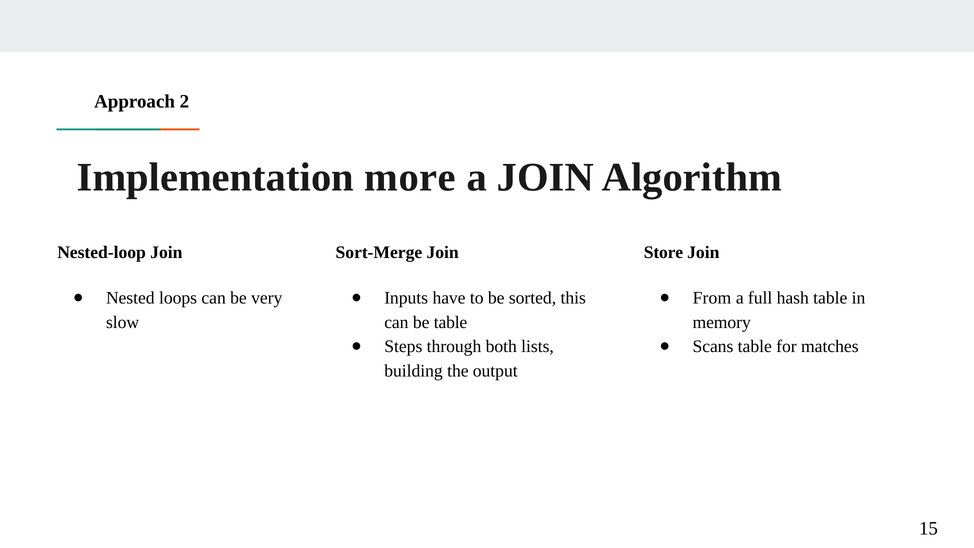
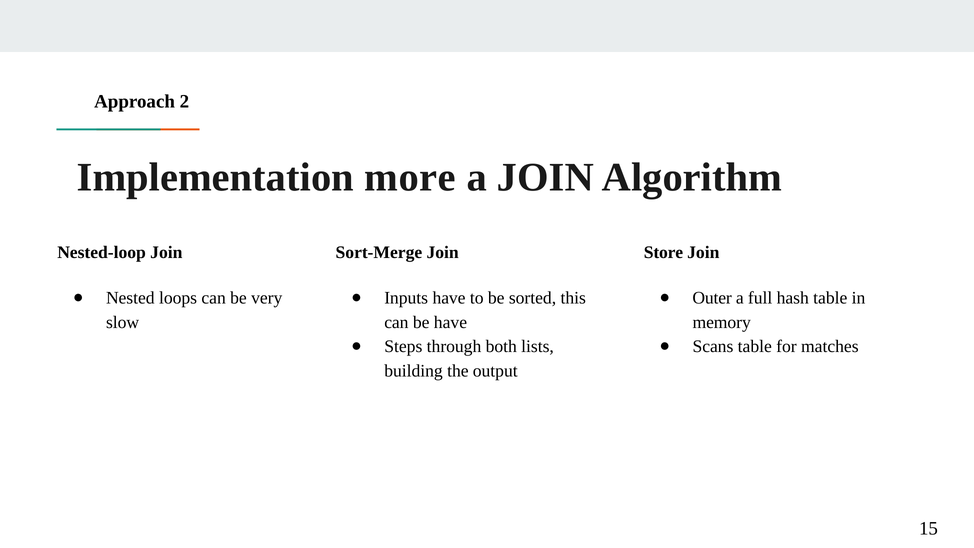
From: From -> Outer (712, 298)
be table: table -> have (450, 322)
